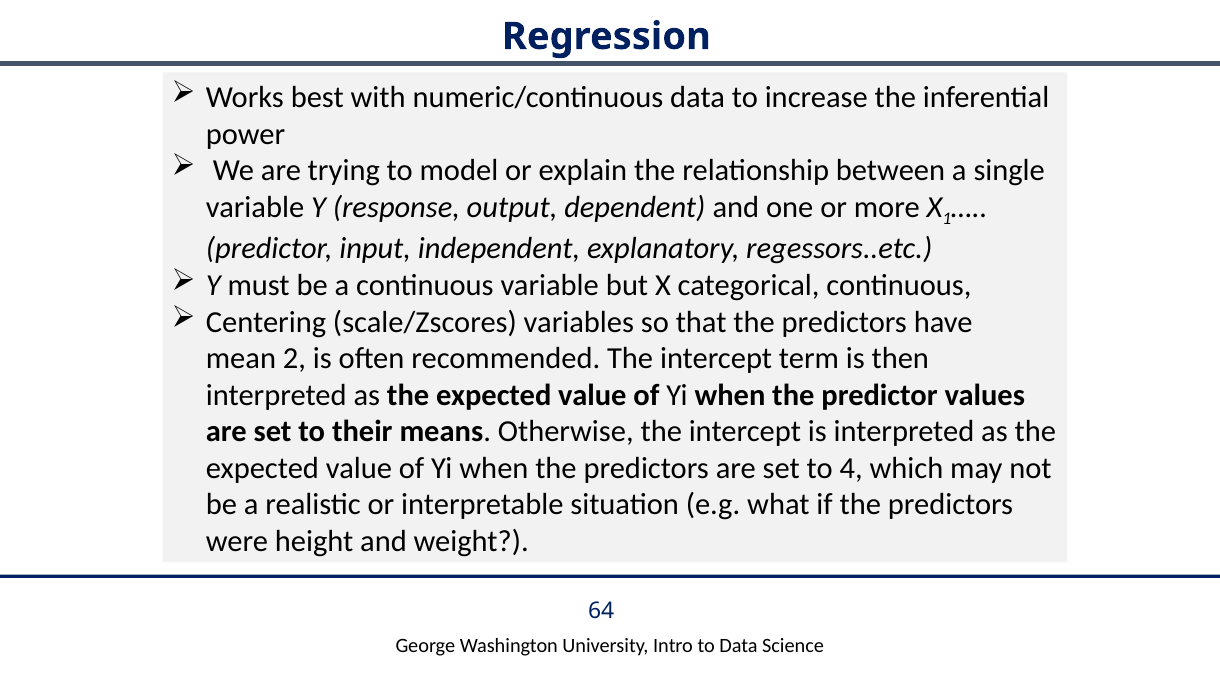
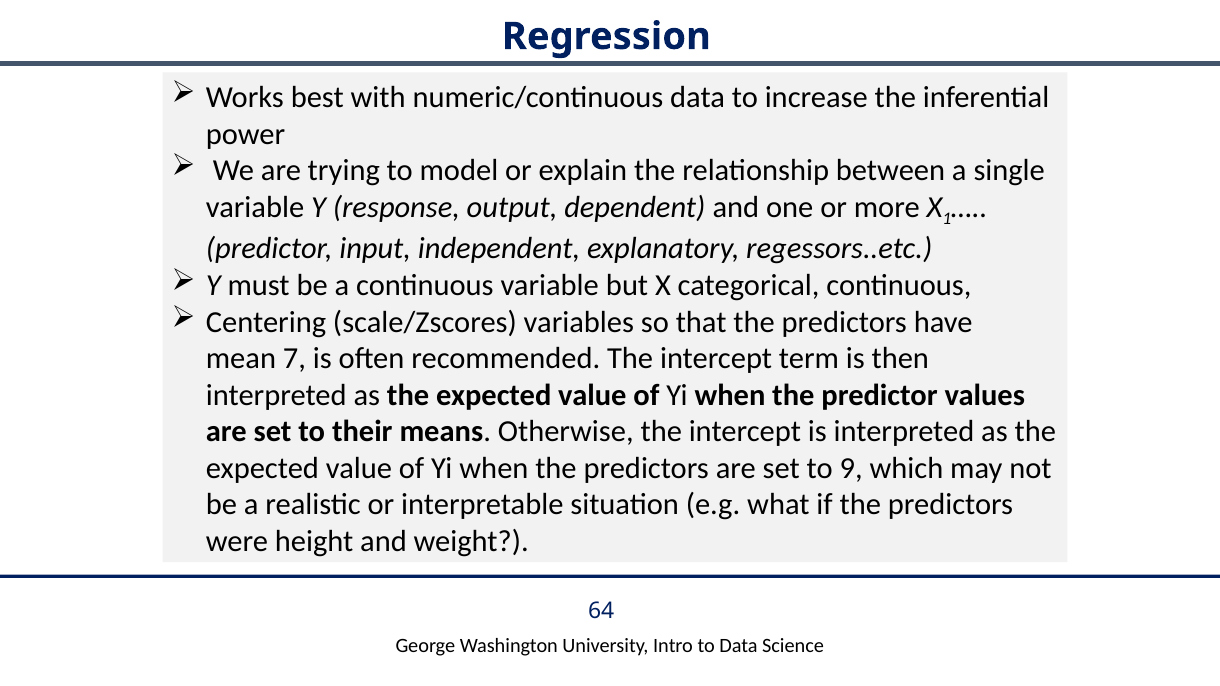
2: 2 -> 7 (294, 359)
4: 4 -> 9 (851, 468)
